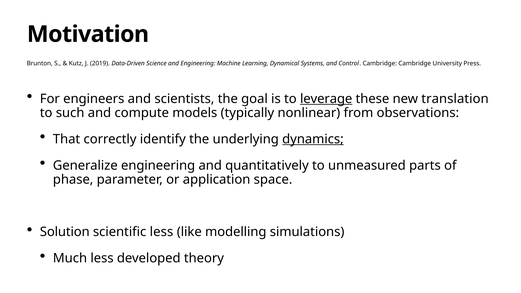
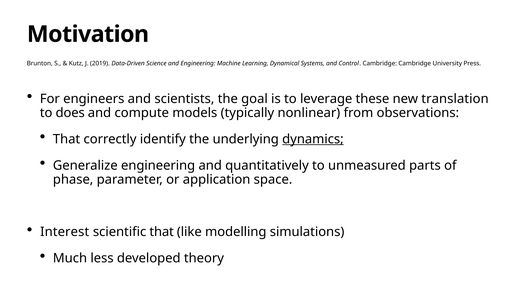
leverage underline: present -> none (326, 99)
such: such -> does (70, 113)
Solution: Solution -> Interest (65, 232)
scientific less: less -> that (162, 232)
